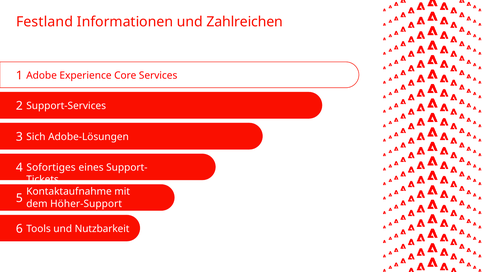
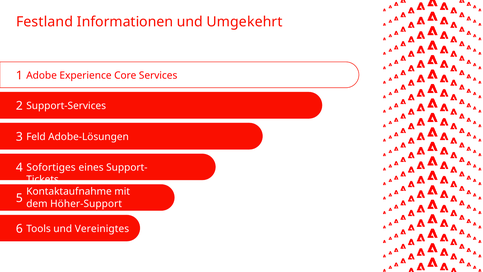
Zahlreichen: Zahlreichen -> Umgekehrt (245, 22)
Sich: Sich -> Feld (36, 137)
Nutzbarkeit: Nutzbarkeit -> Vereinigtes (102, 228)
